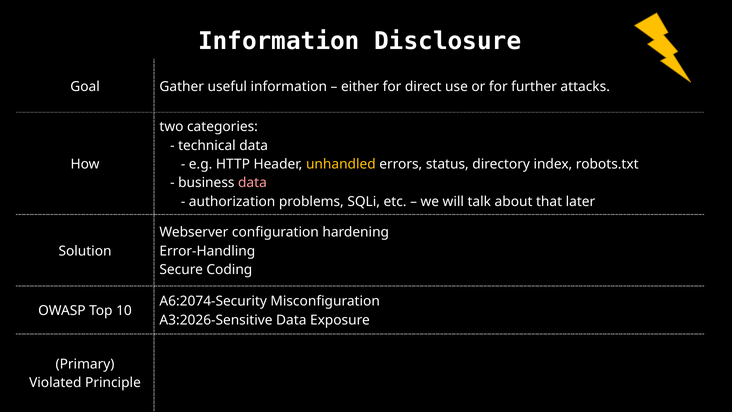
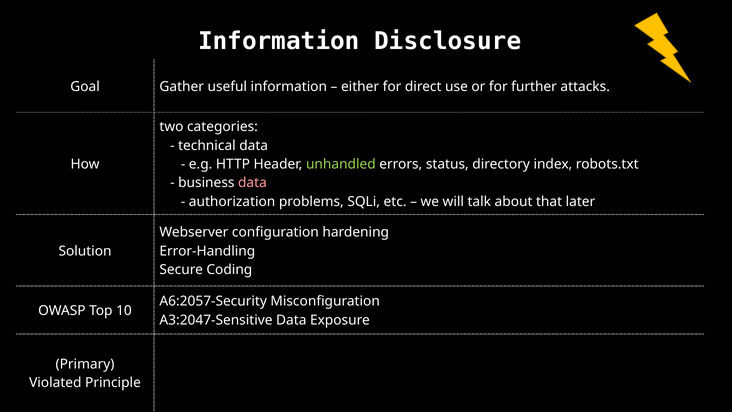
unhandled colour: yellow -> light green (341, 164)
A6:2074-Security: A6:2074-Security -> A6:2057-Security (213, 301)
A3:2026-Sensitive: A3:2026-Sensitive -> A3:2047-Sensitive (216, 320)
